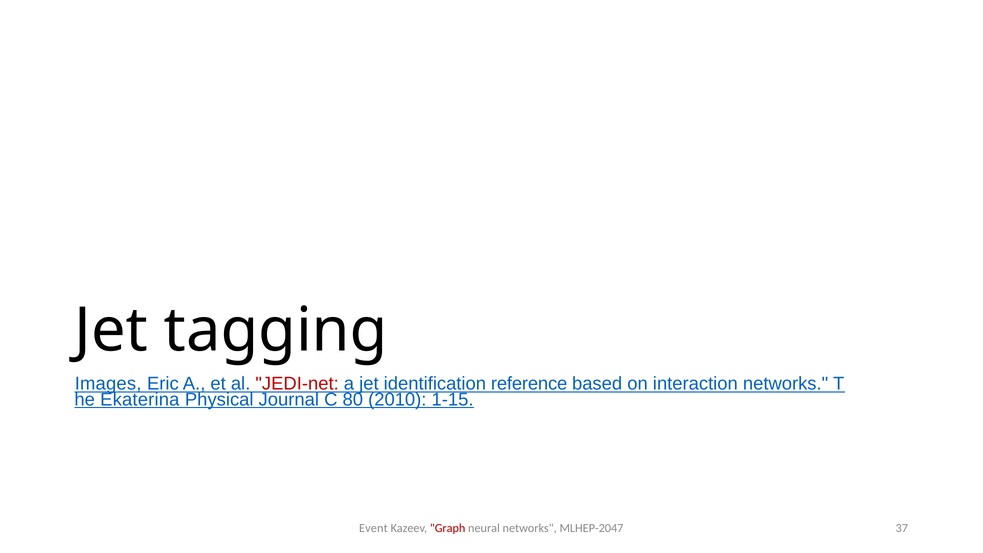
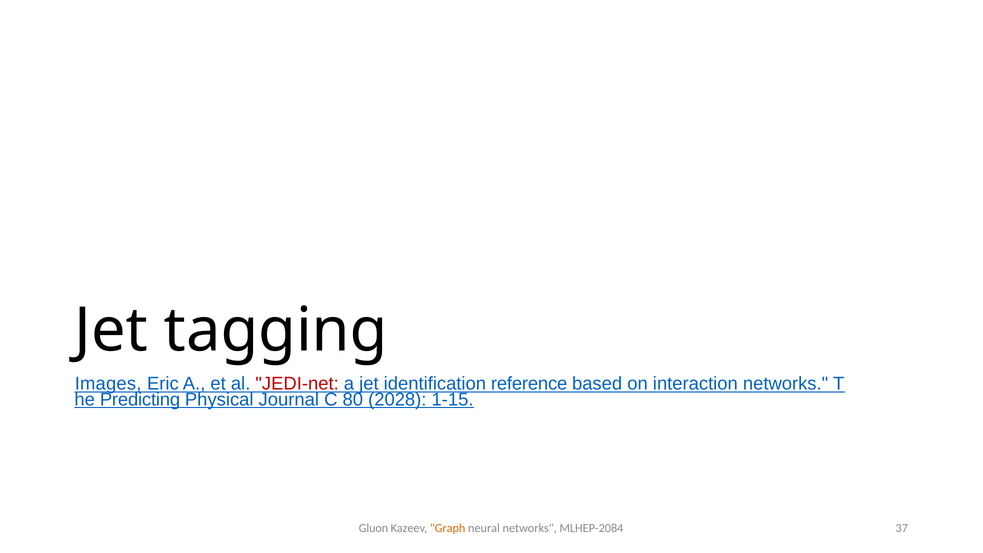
Ekaterina: Ekaterina -> Predicting (140, 400)
2010: 2010 -> 2028 (397, 400)
Event: Event -> Gluon (374, 528)
Graph colour: red -> orange (448, 528)
MLHEP-2047: MLHEP-2047 -> MLHEP-2084 (591, 528)
